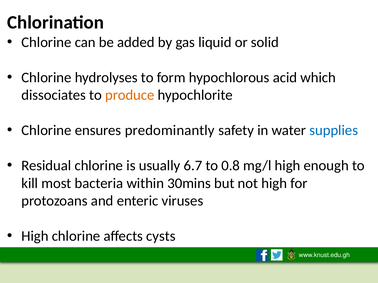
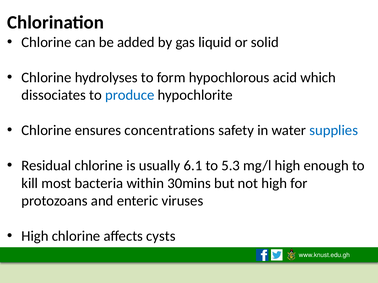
produce colour: orange -> blue (130, 95)
predominantly: predominantly -> concentrations (170, 131)
6.7: 6.7 -> 6.1 (193, 166)
0.8: 0.8 -> 5.3 (231, 166)
